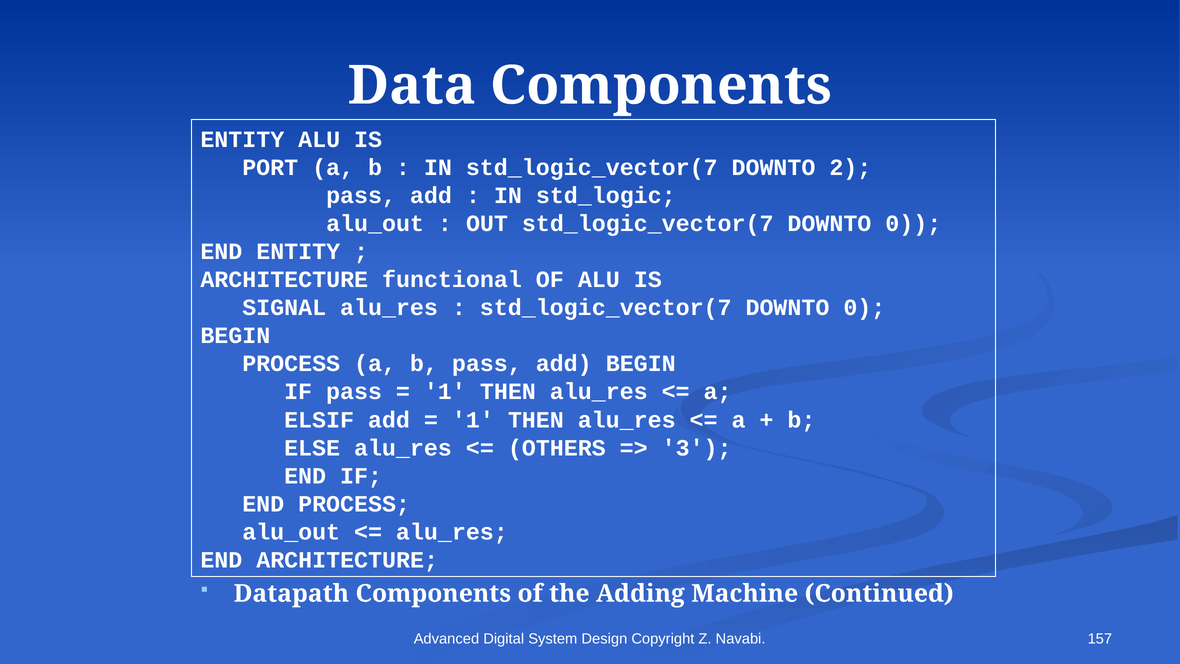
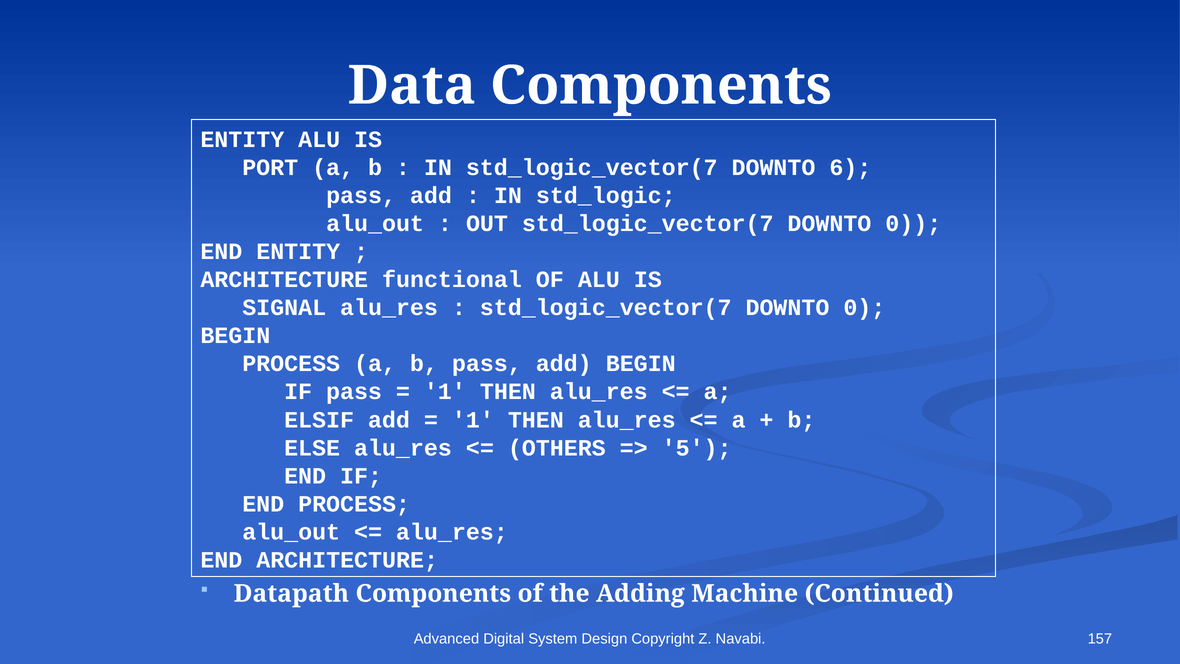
2: 2 -> 6 (850, 168)
3: 3 -> 5 (697, 448)
